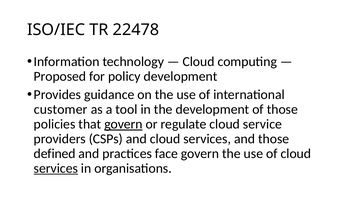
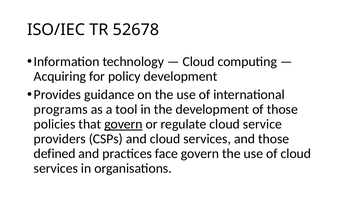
22478: 22478 -> 52678 (136, 30)
Proposed: Proposed -> Acquiring (60, 77)
customer: customer -> programs (61, 110)
services underline: present -> none (56, 169)
